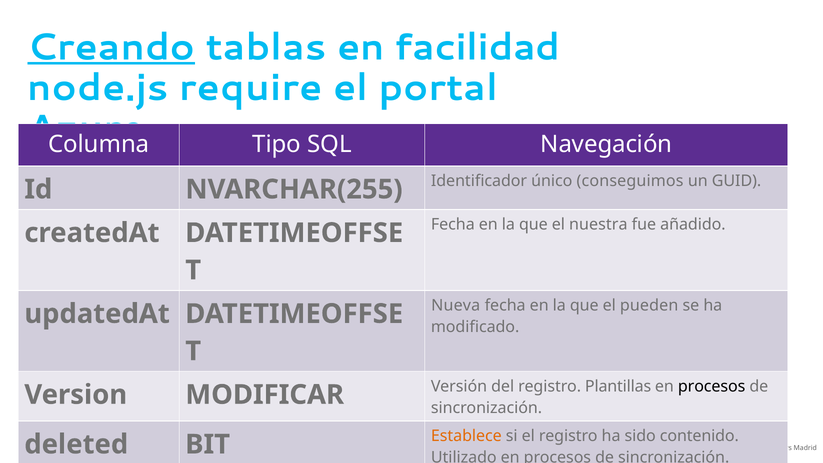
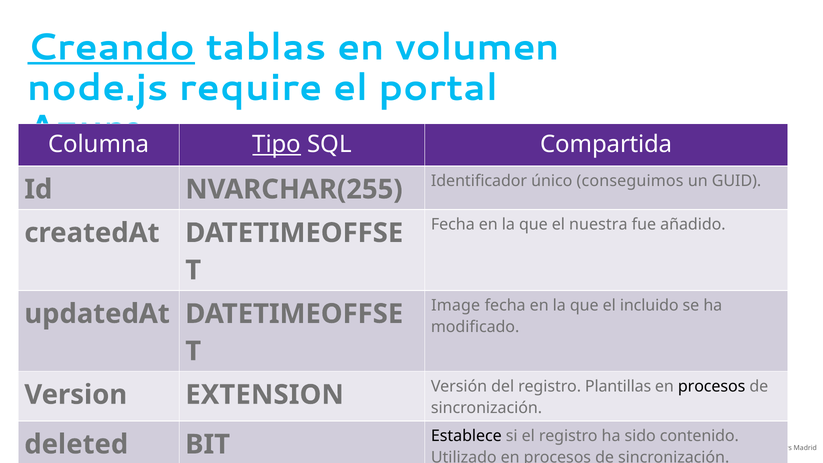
facilidad: facilidad -> volumen (477, 47)
Tipo underline: none -> present (277, 144)
Navegación: Navegación -> Compartida (606, 144)
Nueva: Nueva -> Image (456, 305)
pueden: pueden -> incluido (649, 305)
MODIFICAR: MODIFICAR -> EXTENSION (265, 395)
Establece colour: orange -> black (466, 436)
